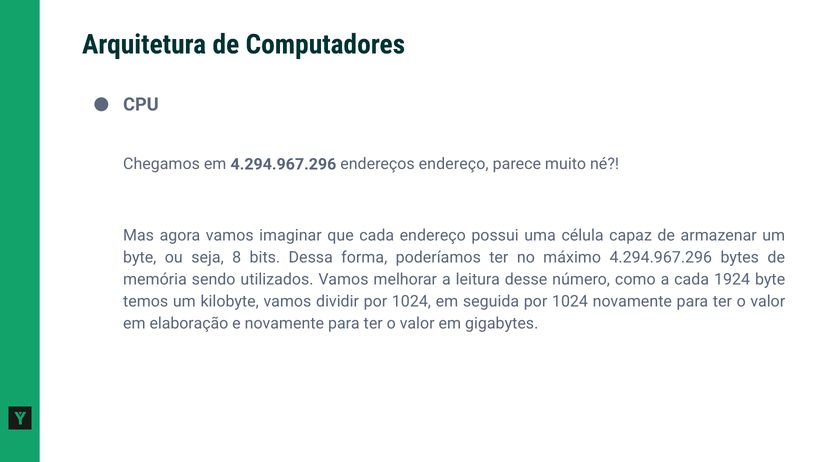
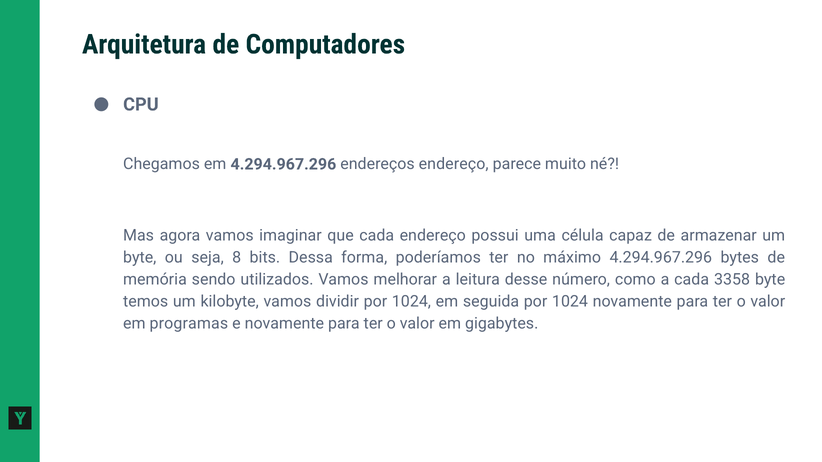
1924: 1924 -> 3358 (732, 280)
elaboração: elaboração -> programas (189, 324)
